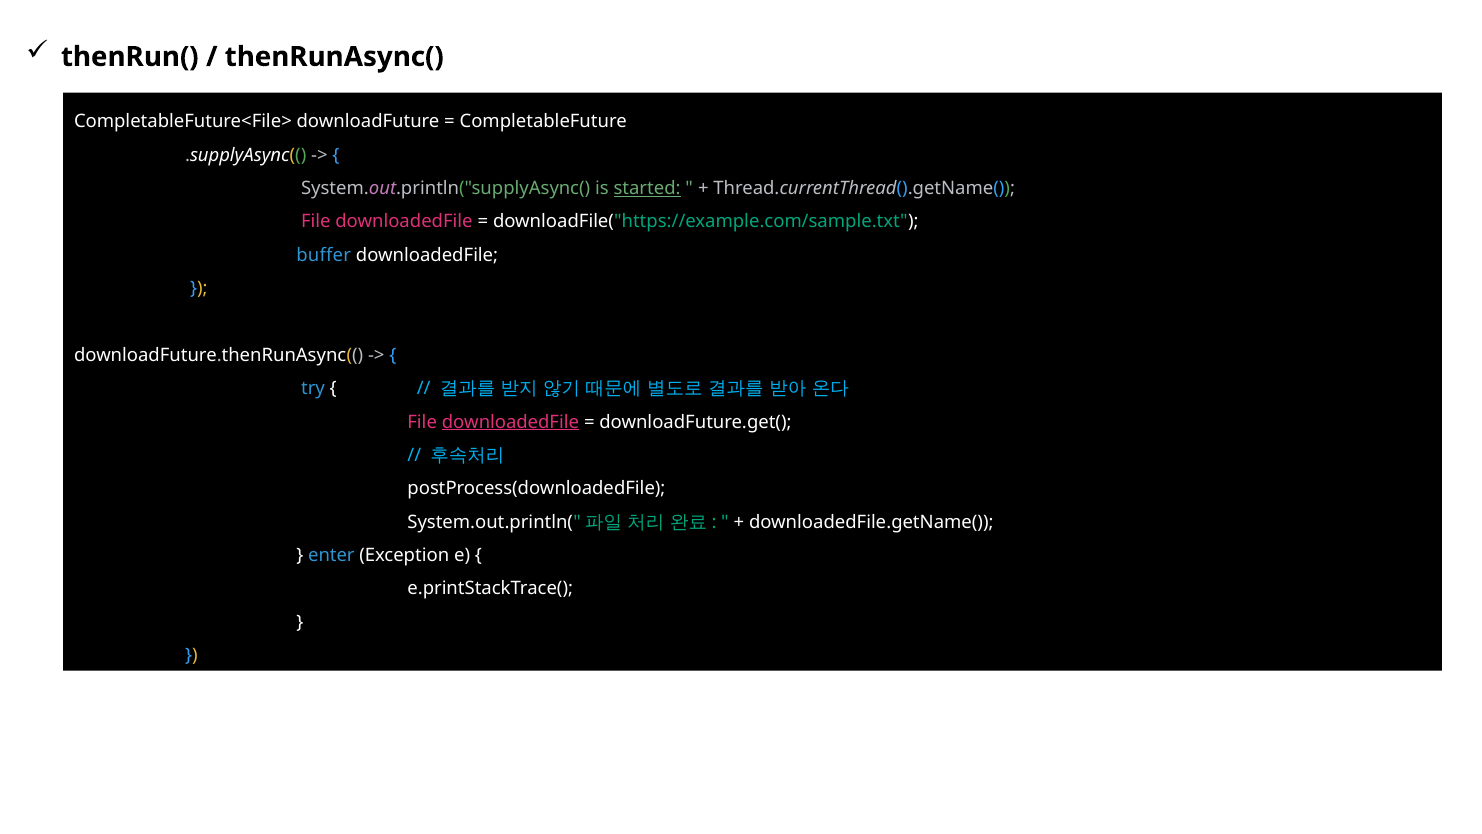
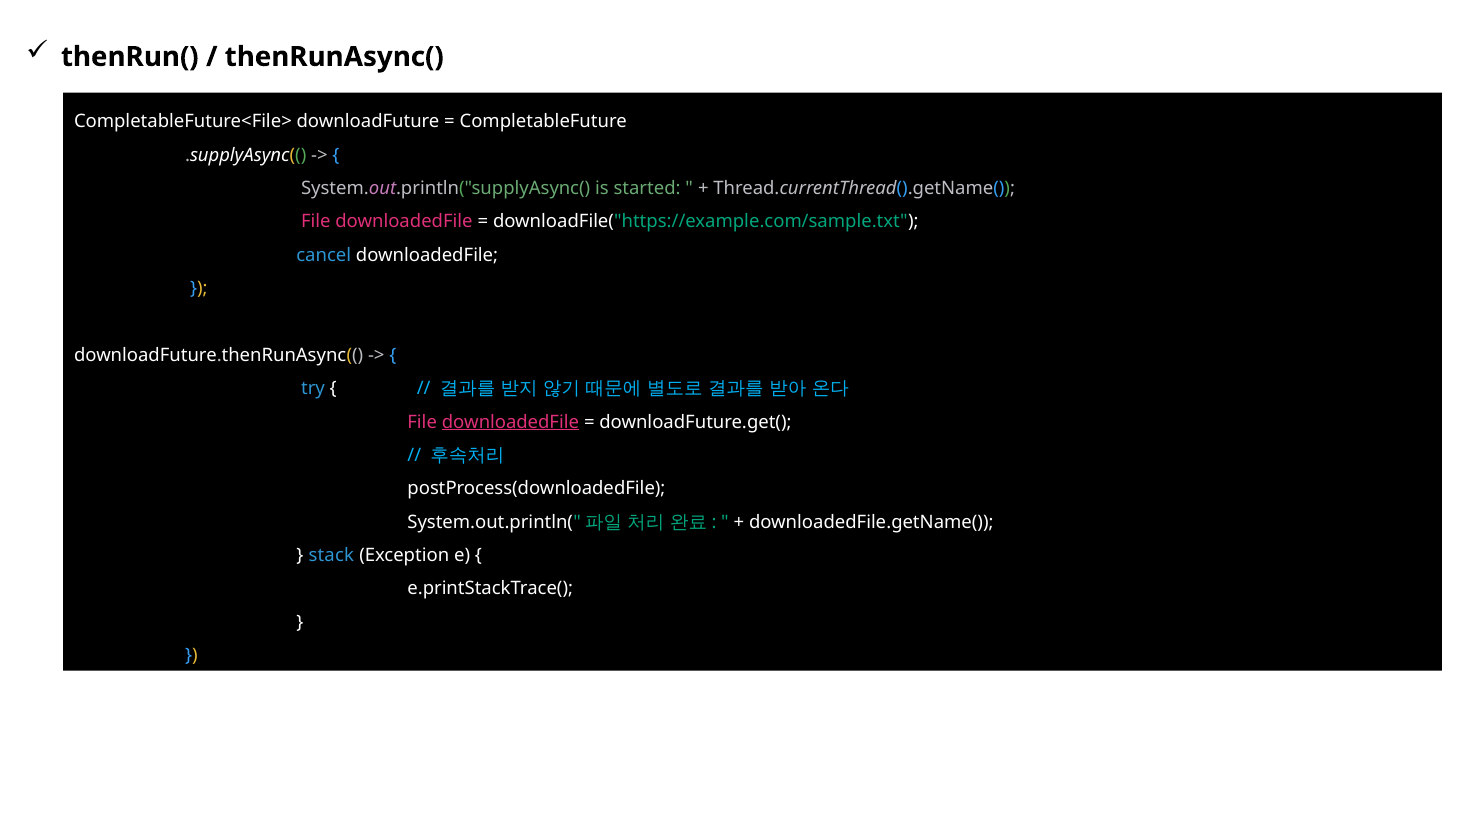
started underline: present -> none (647, 188)
buffer: buffer -> cancel (324, 255)
enter: enter -> stack (331, 555)
